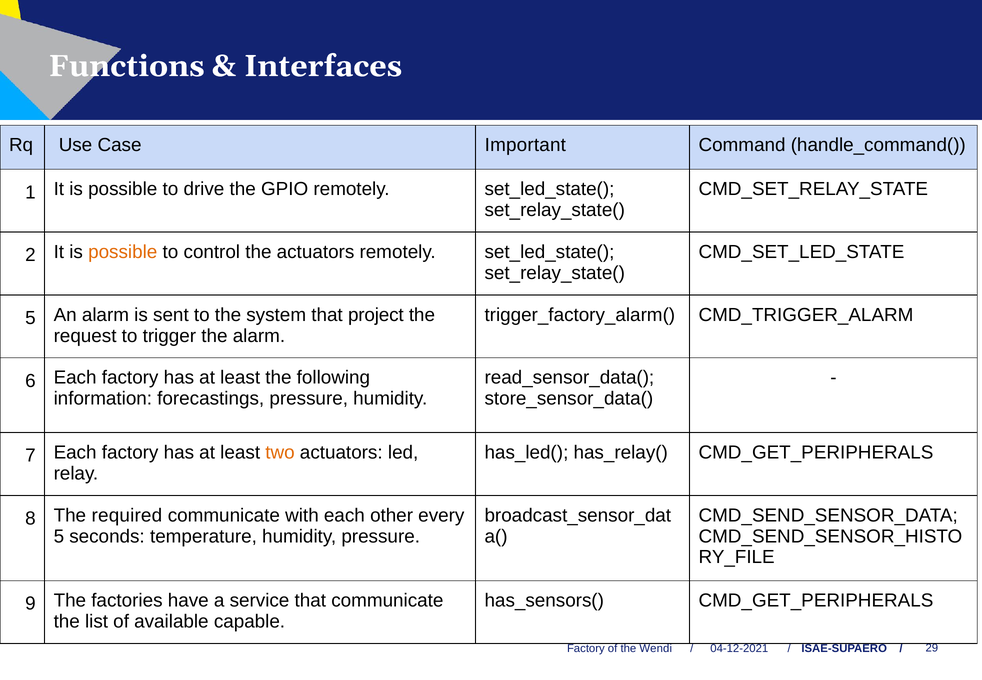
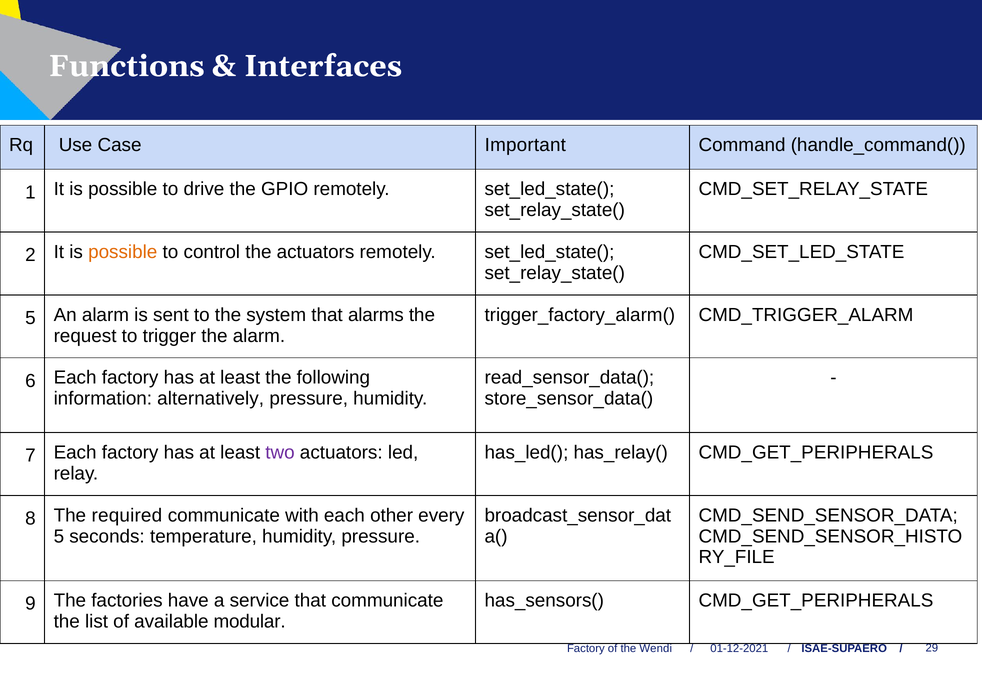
project: project -> alarms (376, 315)
forecastings: forecastings -> alternatively (211, 399)
two colour: orange -> purple (280, 452)
capable: capable -> modular (250, 621)
04-12-2021: 04-12-2021 -> 01-12-2021 (739, 648)
